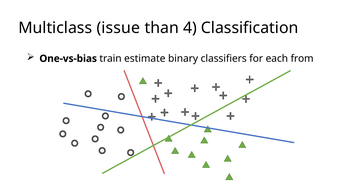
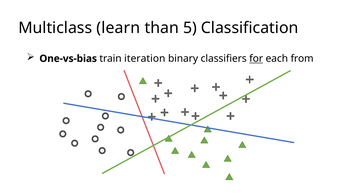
issue: issue -> learn (118, 28)
4: 4 -> 5 (190, 28)
estimate: estimate -> iteration (145, 58)
for underline: none -> present (256, 58)
